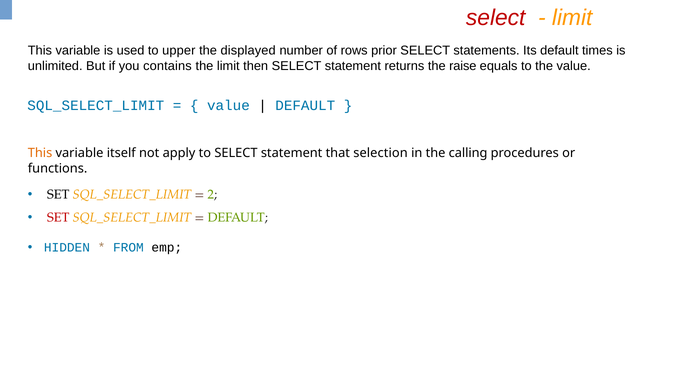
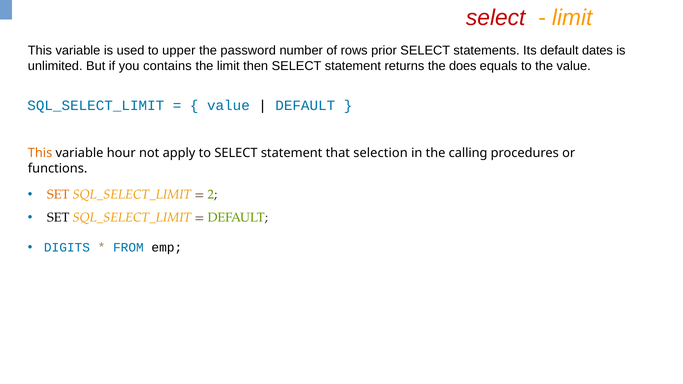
displayed: displayed -> password (248, 50)
times: times -> dates (597, 50)
raise: raise -> does (463, 66)
itself: itself -> hour (121, 153)
SET colour: black -> orange (58, 195)
SET colour: red -> black (58, 218)
HIDDEN: HIDDEN -> DIGITS (67, 248)
